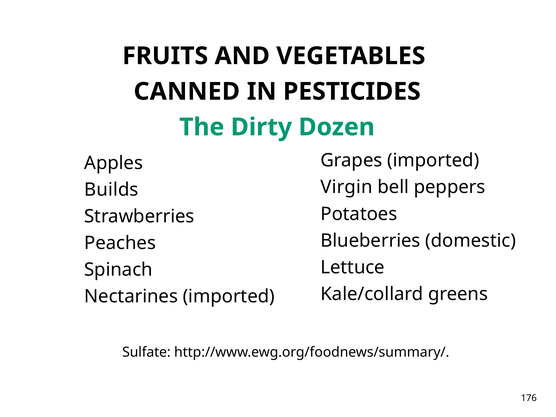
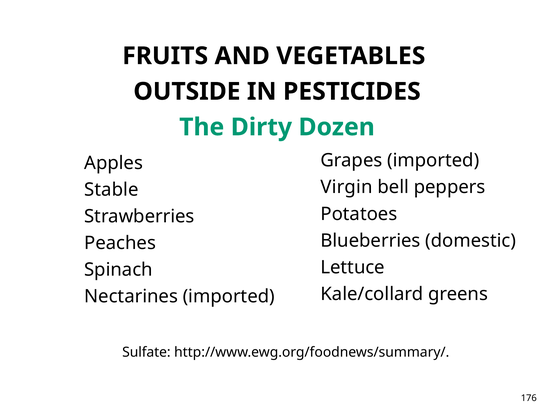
CANNED: CANNED -> OUTSIDE (187, 92)
Builds: Builds -> Stable (111, 190)
